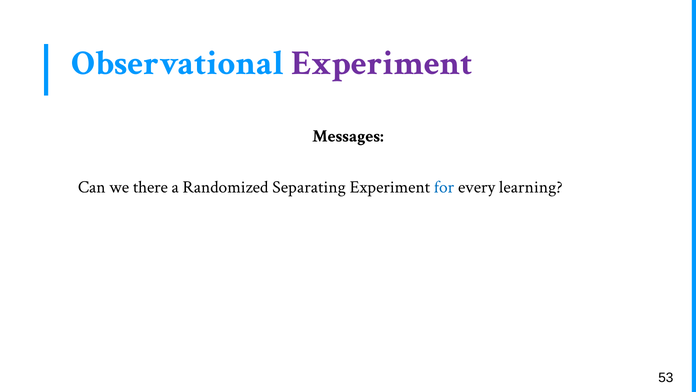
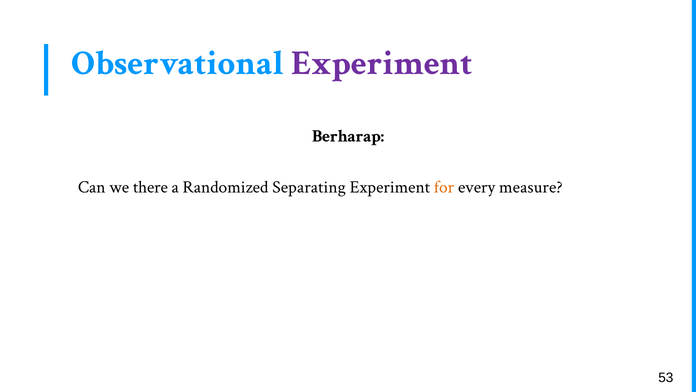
Messages: Messages -> Berharap (348, 136)
for colour: blue -> orange (444, 187)
learning: learning -> measure (531, 187)
